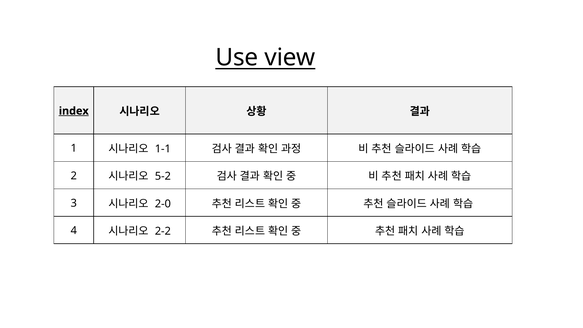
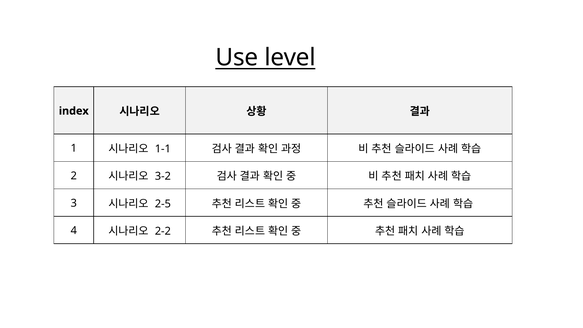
view: view -> level (290, 58)
index underline: present -> none (74, 111)
5-2: 5-2 -> 3-2 (163, 176)
2-0: 2-0 -> 2-5 (163, 204)
